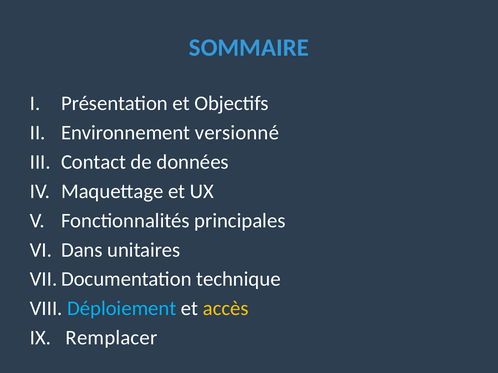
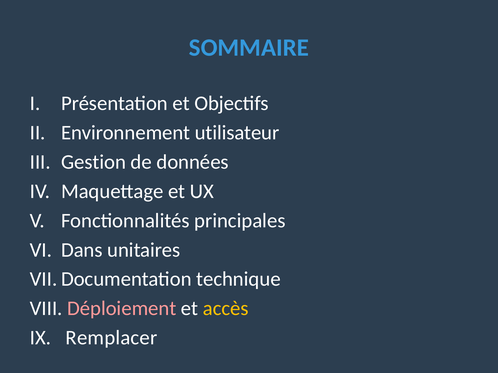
versionné: versionné -> utilisateur (237, 133)
Contact: Contact -> Gestion (93, 162)
Déploiement colour: light blue -> pink (122, 309)
